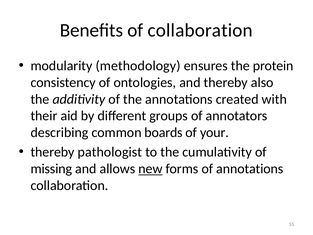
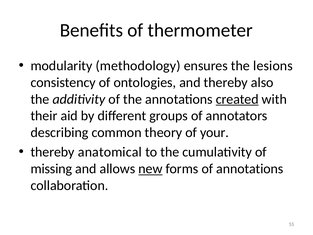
of collaboration: collaboration -> thermometer (200, 30)
protein: protein -> lesions (273, 66)
created underline: none -> present (237, 99)
boards: boards -> theory (163, 132)
pathologist: pathologist -> anatomical (110, 152)
